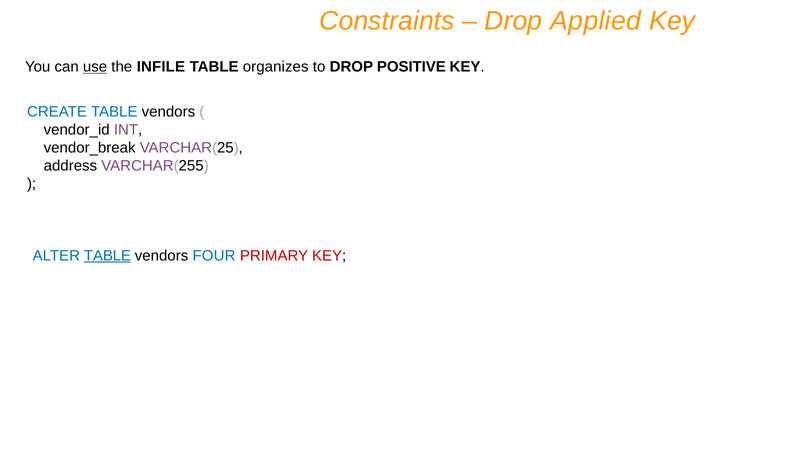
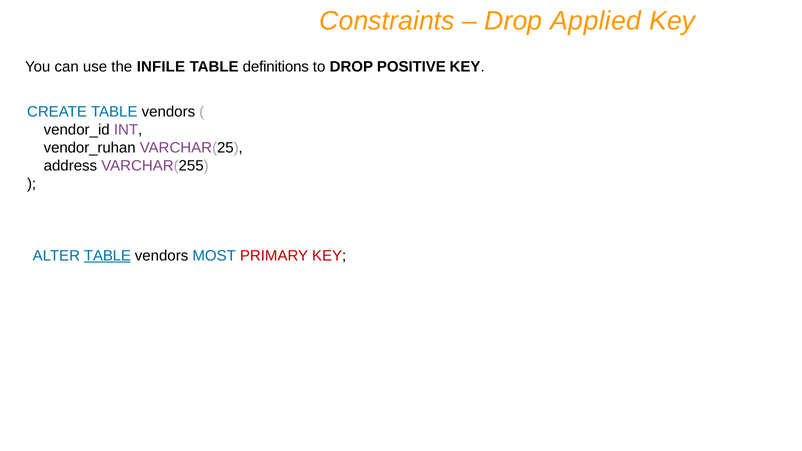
use underline: present -> none (95, 67)
organizes: organizes -> definitions (276, 67)
vendor_break: vendor_break -> vendor_ruhan (90, 148)
FOUR: FOUR -> MOST (214, 256)
